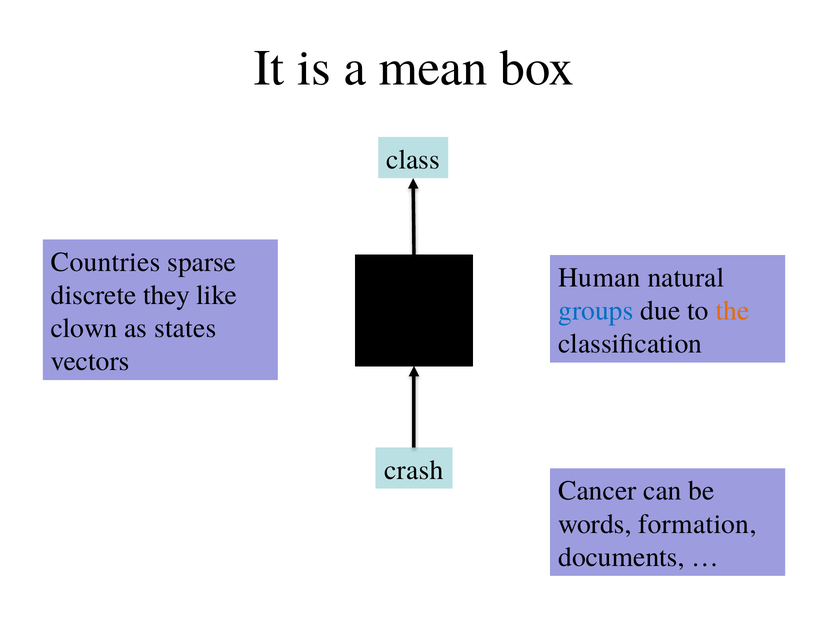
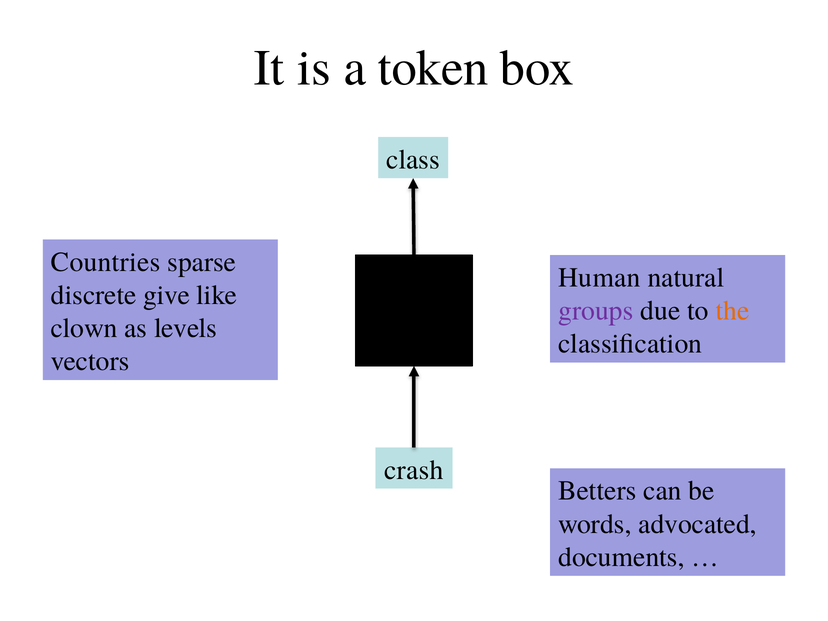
mean: mean -> token (433, 68)
they: they -> give (167, 295)
groups colour: blue -> purple (596, 311)
states: states -> levels (186, 328)
Cancer: Cancer -> Betters (597, 491)
formation: formation -> advocated (698, 524)
